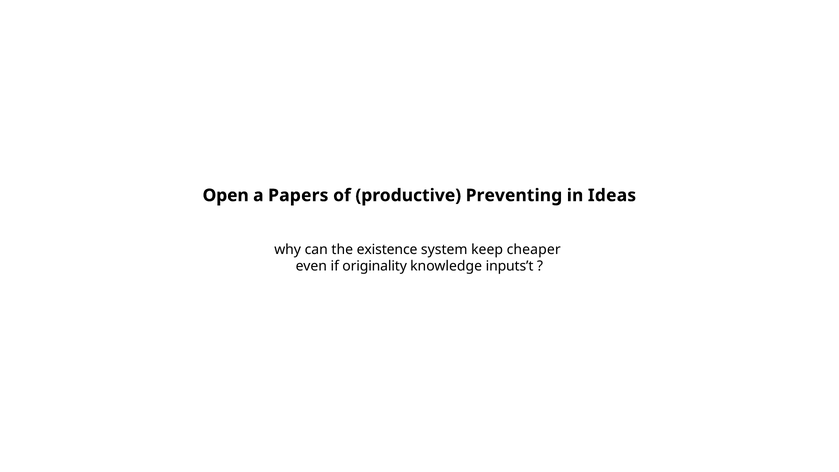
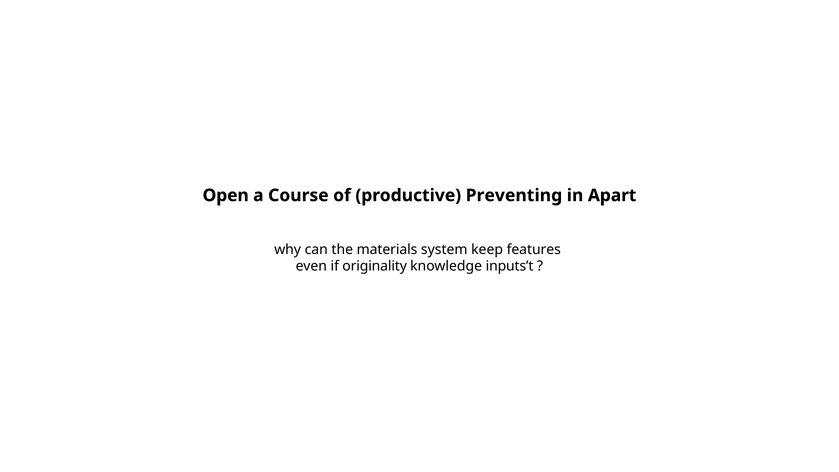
Papers: Papers -> Course (298, 195)
Ideas: Ideas -> Apart (612, 195)
existence: existence -> materials (387, 249)
cheaper: cheaper -> features (534, 249)
